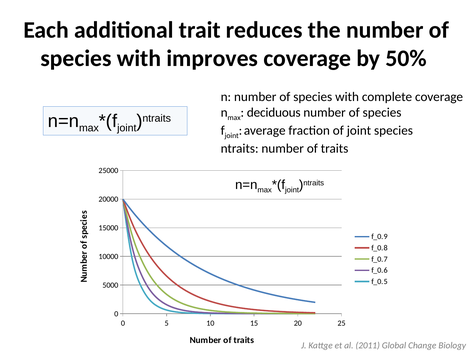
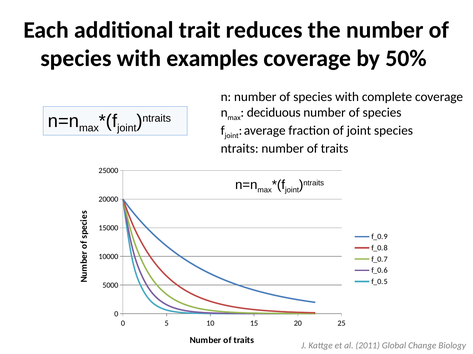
improves: improves -> examples (212, 58)
